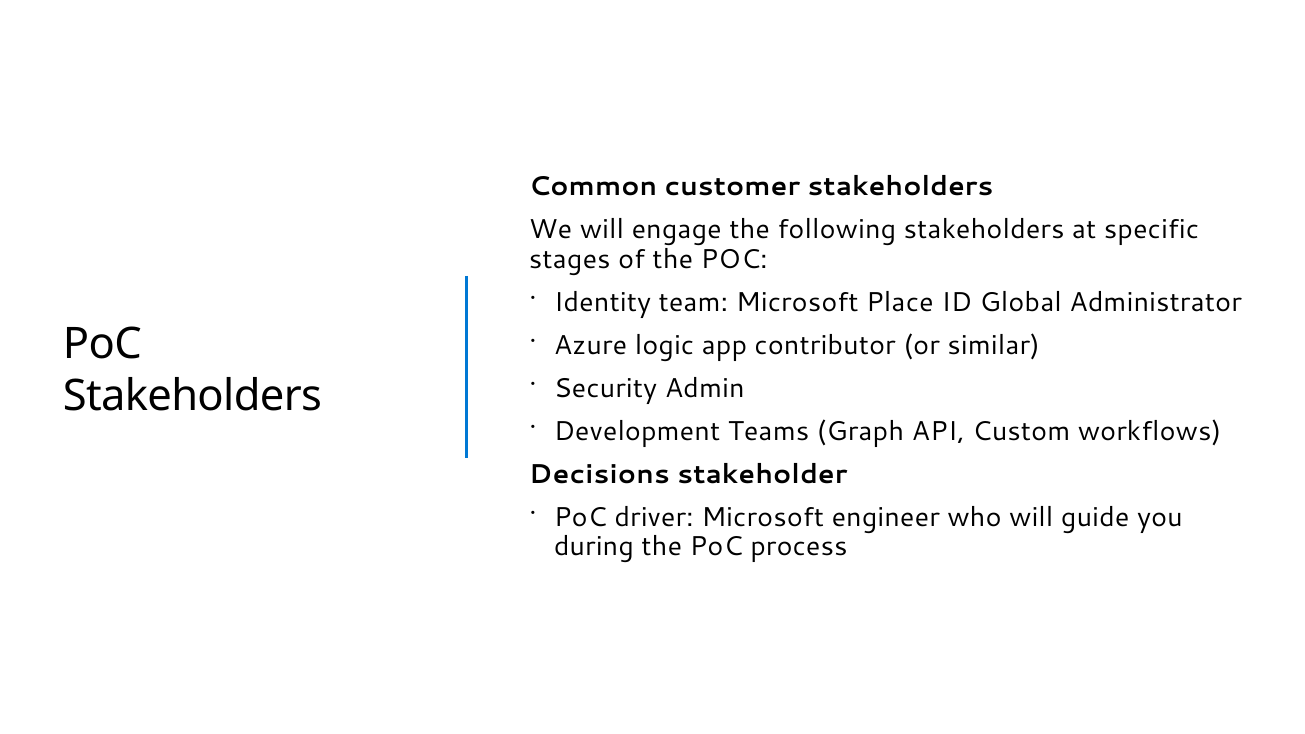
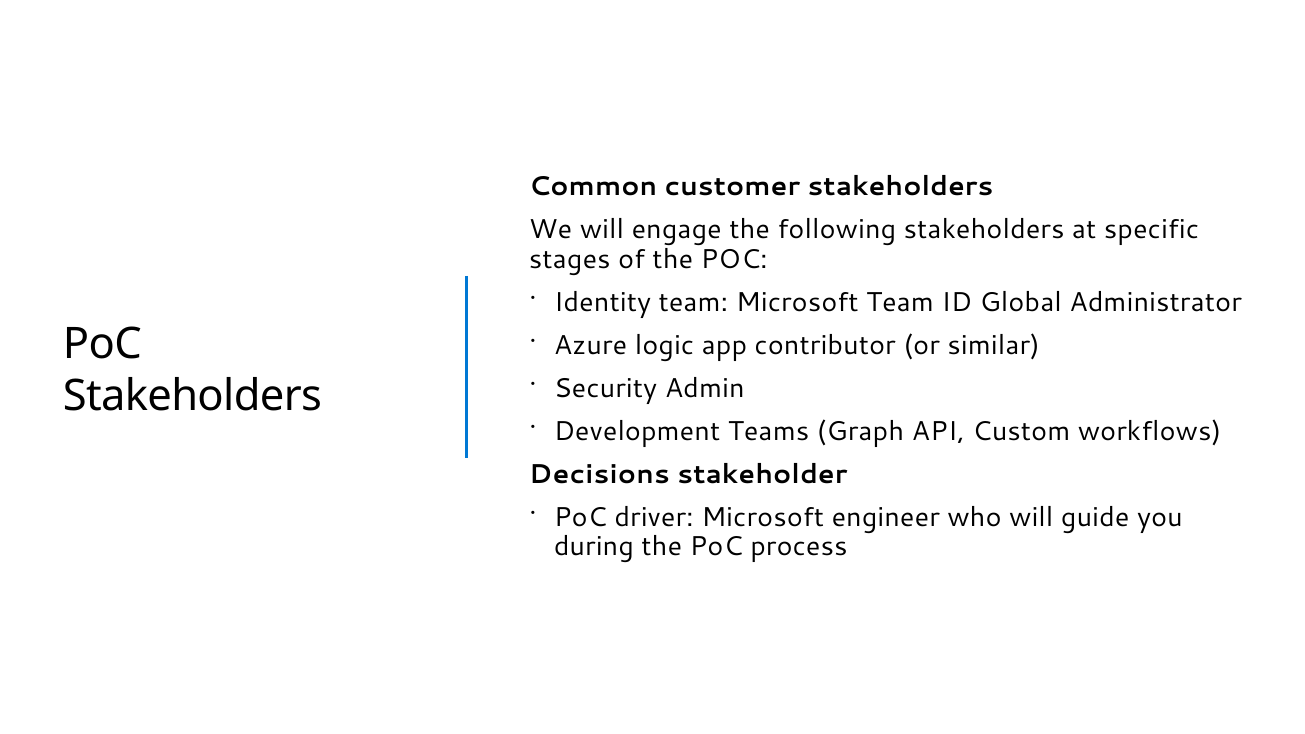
Microsoft Place: Place -> Team (900, 302)
